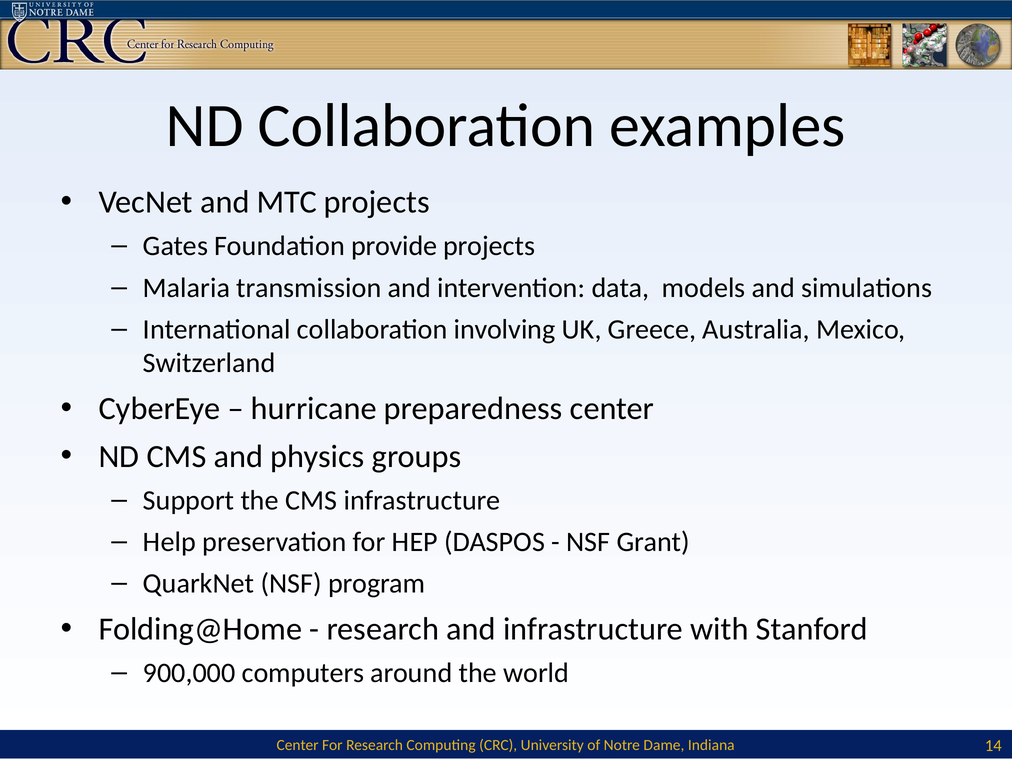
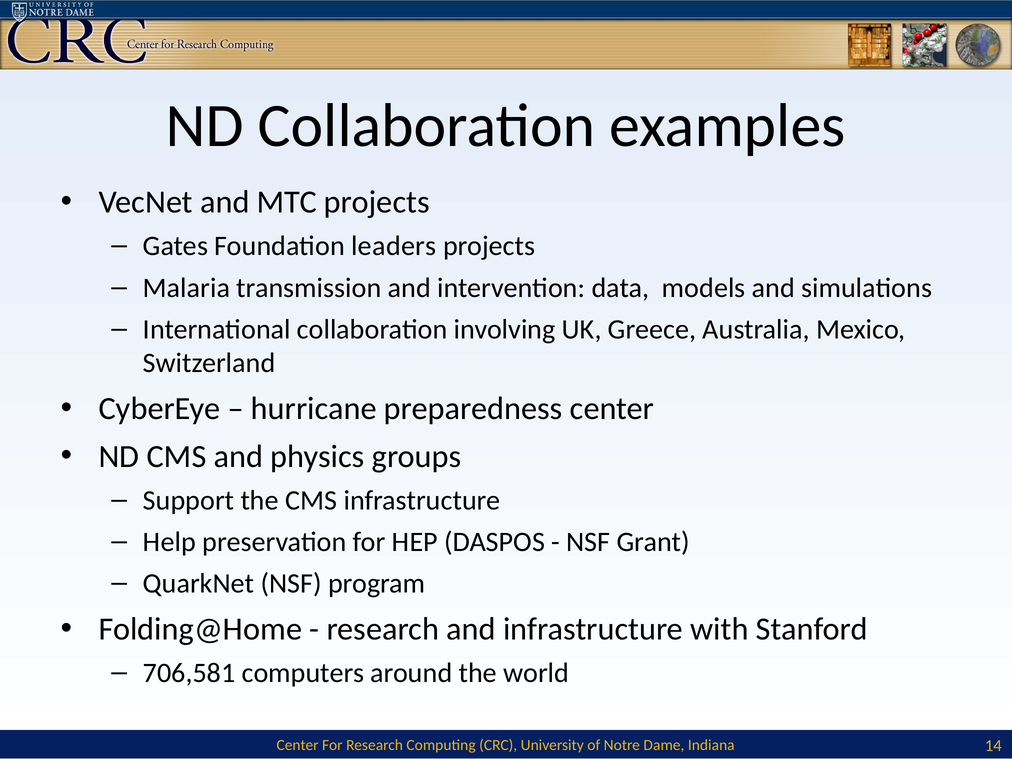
provide: provide -> leaders (394, 246)
900,000: 900,000 -> 706,581 (189, 673)
